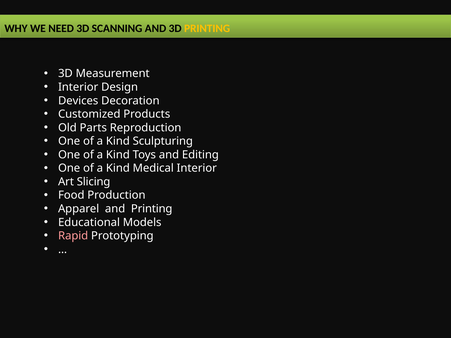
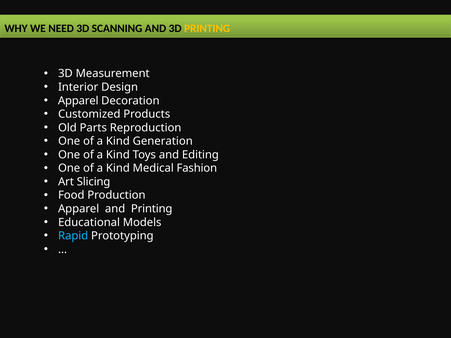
Devices: Devices -> Apparel (78, 101)
Sculpturing: Sculpturing -> Generation (163, 141)
Medical Interior: Interior -> Fashion (197, 168)
Rapid colour: pink -> light blue (73, 236)
